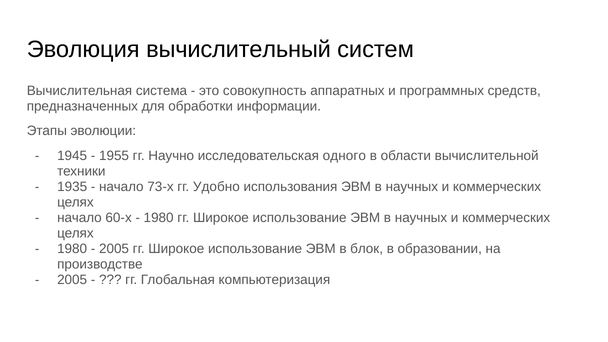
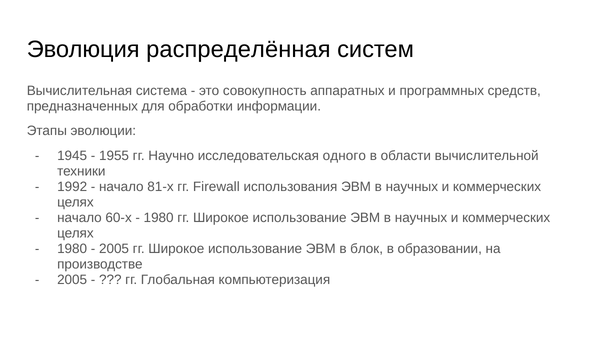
вычислительный: вычислительный -> распределённая (238, 49)
1935: 1935 -> 1992 (72, 187)
73-х: 73-х -> 81-х (160, 187)
Удобно: Удобно -> Firewall (216, 187)
